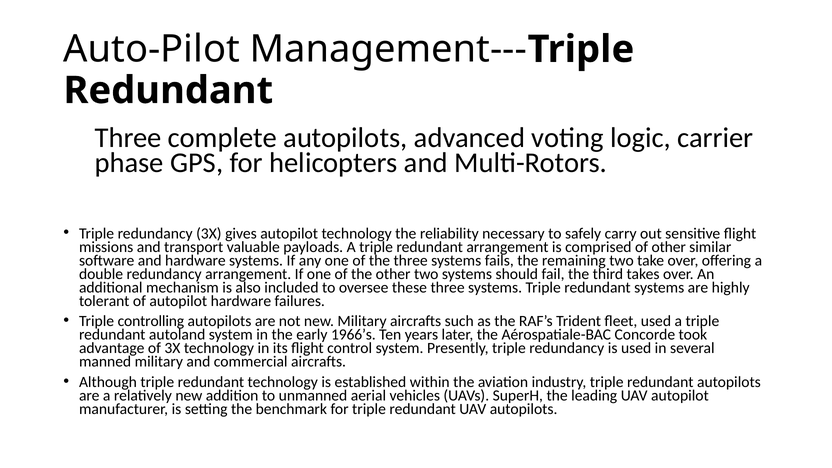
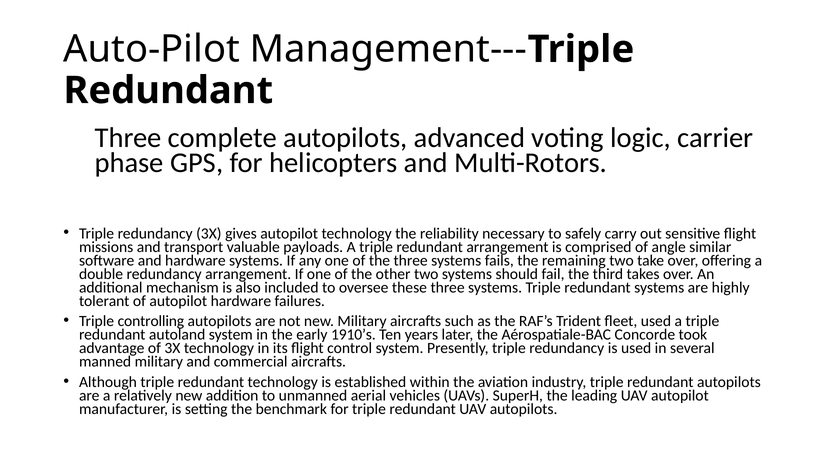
of other: other -> angle (669, 247)
1966’s: 1966’s -> 1910’s (353, 335)
